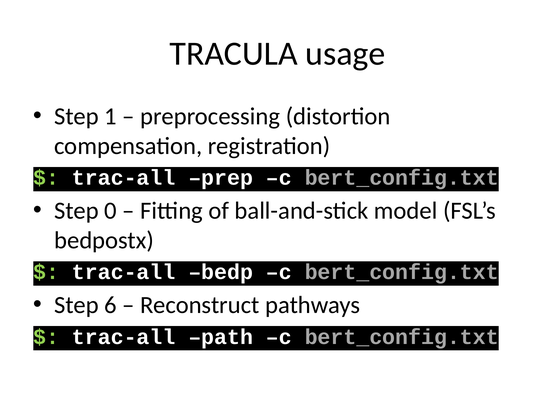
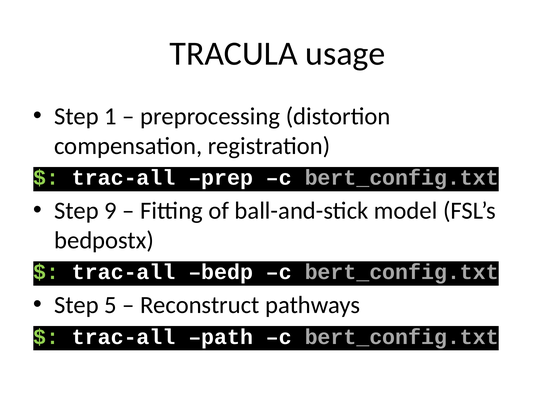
0: 0 -> 9 (110, 211)
6: 6 -> 5 (110, 305)
